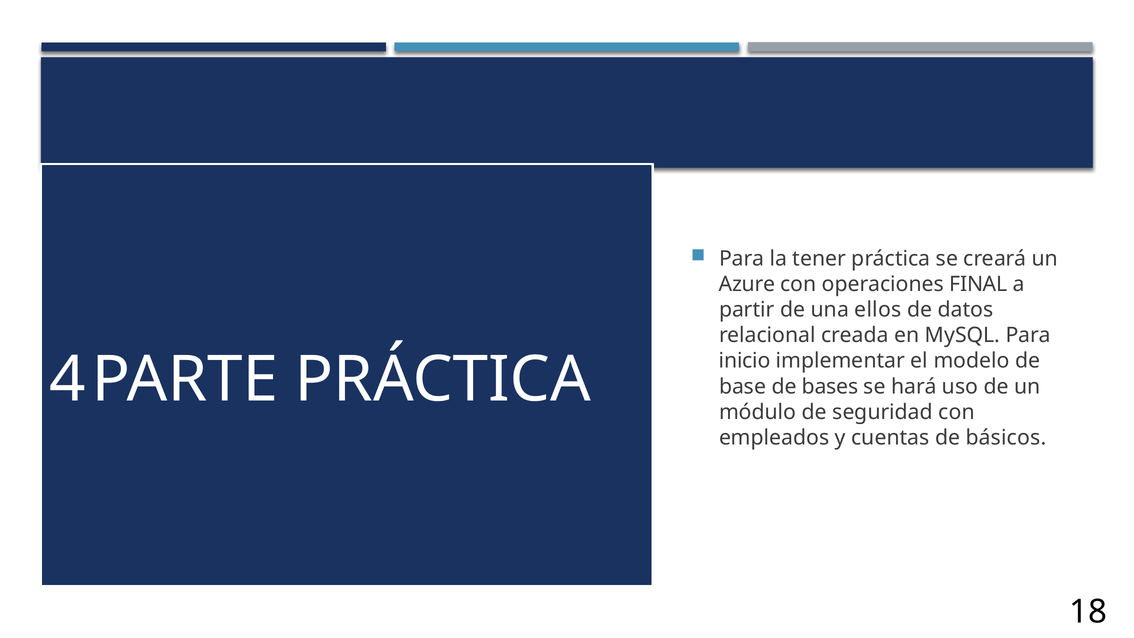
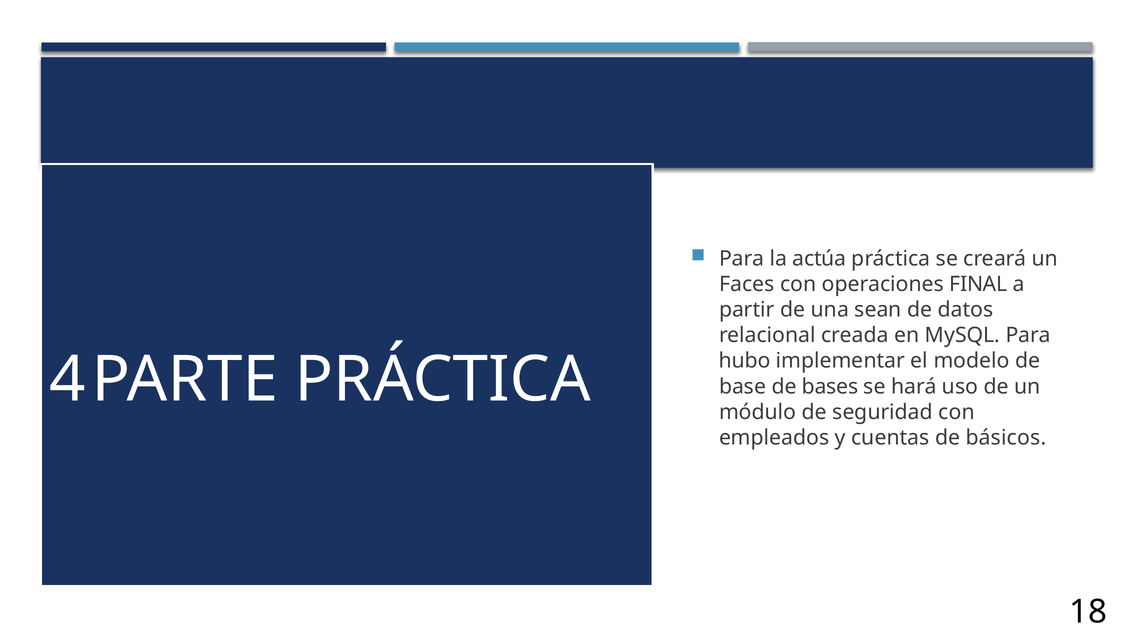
tener: tener -> actúa (819, 259)
Azure: Azure -> Faces (747, 284)
ellos: ellos -> sean (878, 310)
inicio: inicio -> hubo (745, 361)
